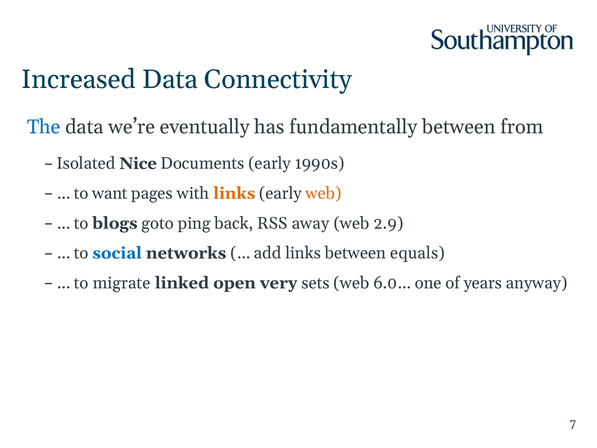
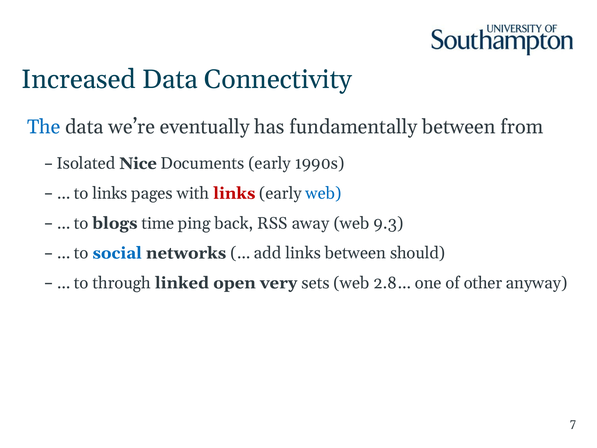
to want: want -> links (110, 193)
links colour: orange -> red (234, 193)
web colour: orange -> blue (324, 193)
goto: goto -> time (158, 223)
2.9: 2.9 -> 9.3 (388, 223)
equals: equals -> should (418, 253)
migrate: migrate -> through (122, 283)
6.0…: 6.0… -> 2.8… (392, 283)
years: years -> other (483, 283)
